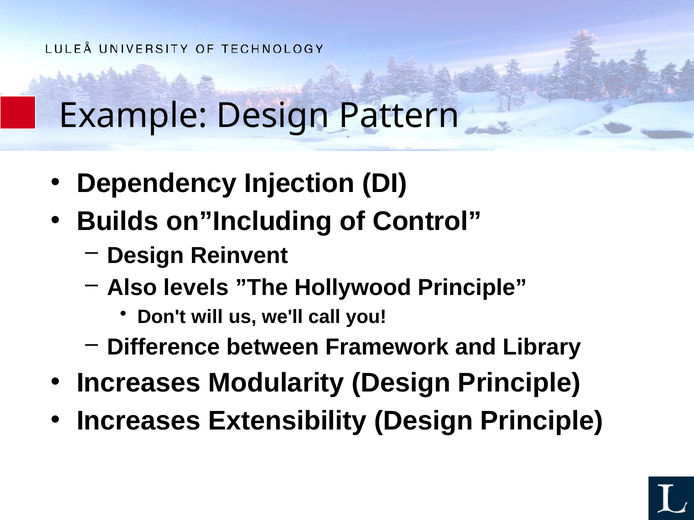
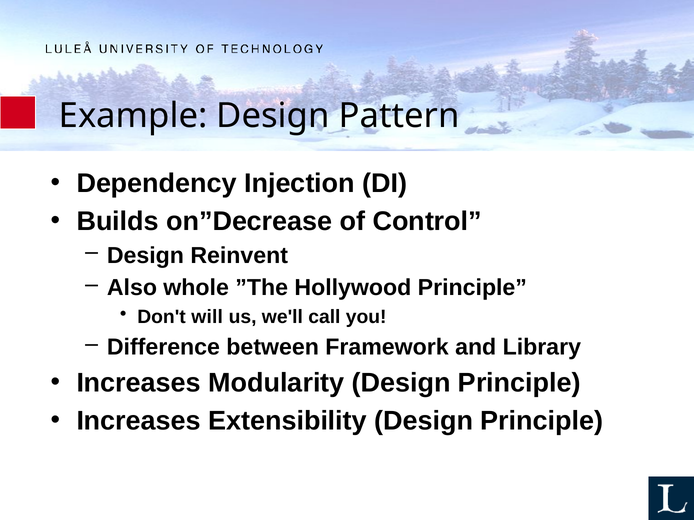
on”Including: on”Including -> on”Decrease (249, 221)
levels: levels -> whole (196, 288)
